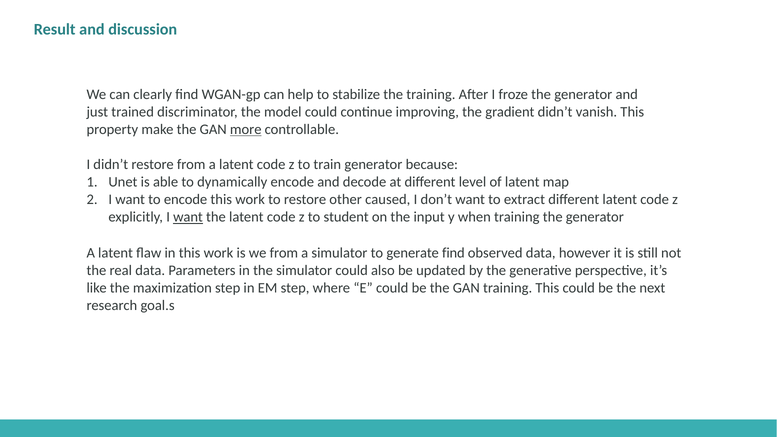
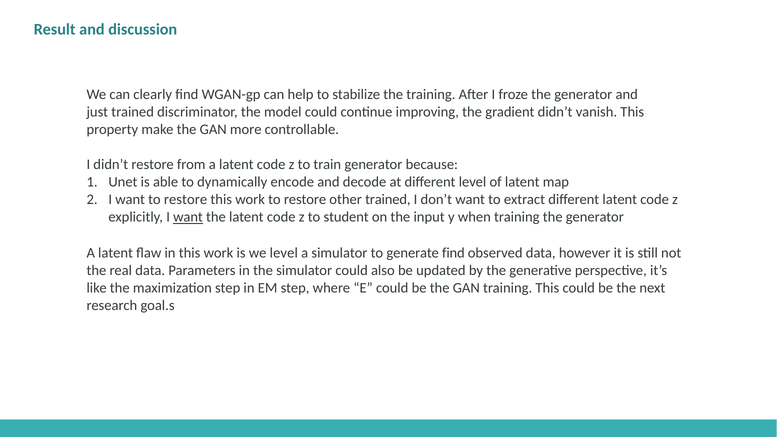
more underline: present -> none (246, 129)
want to encode: encode -> restore (186, 200)
other caused: caused -> trained (388, 200)
we from: from -> level (284, 253)
